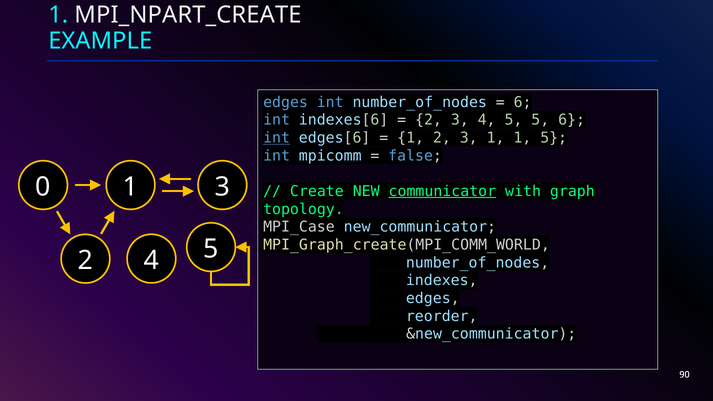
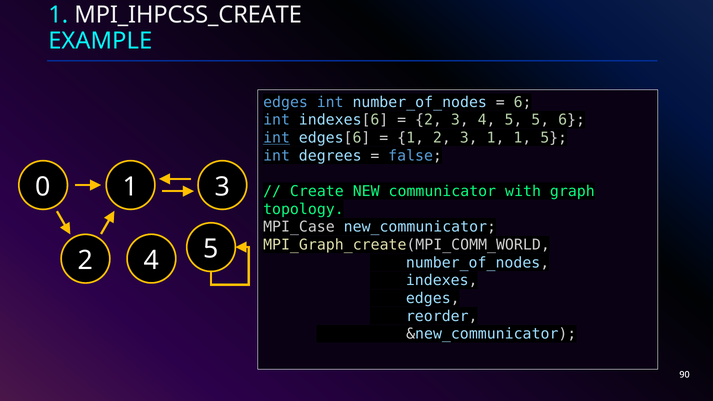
MPI_NPART_CREATE: MPI_NPART_CREATE -> MPI_IHPCSS_CREATE (188, 15)
mpicomm: mpicomm -> degrees (330, 156)
communicator underline: present -> none (442, 191)
